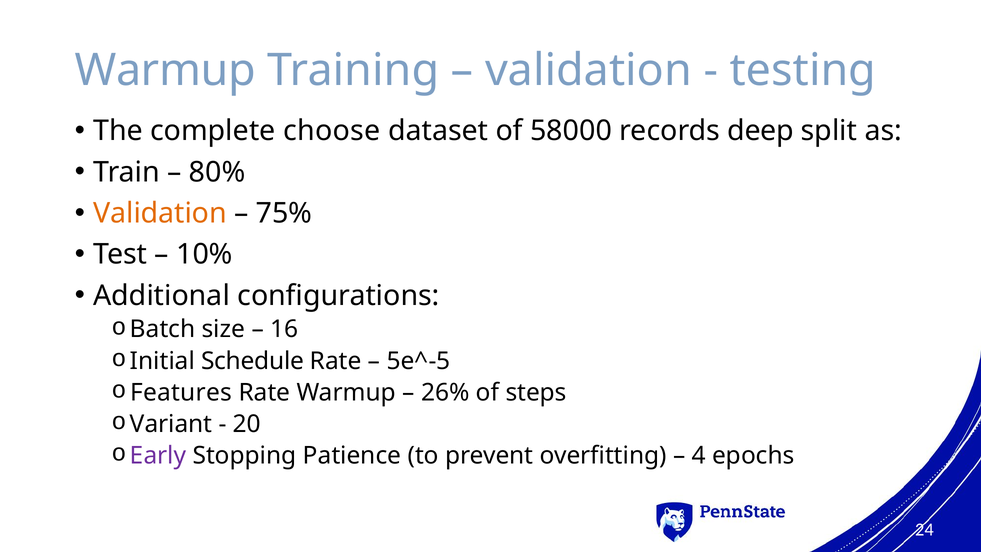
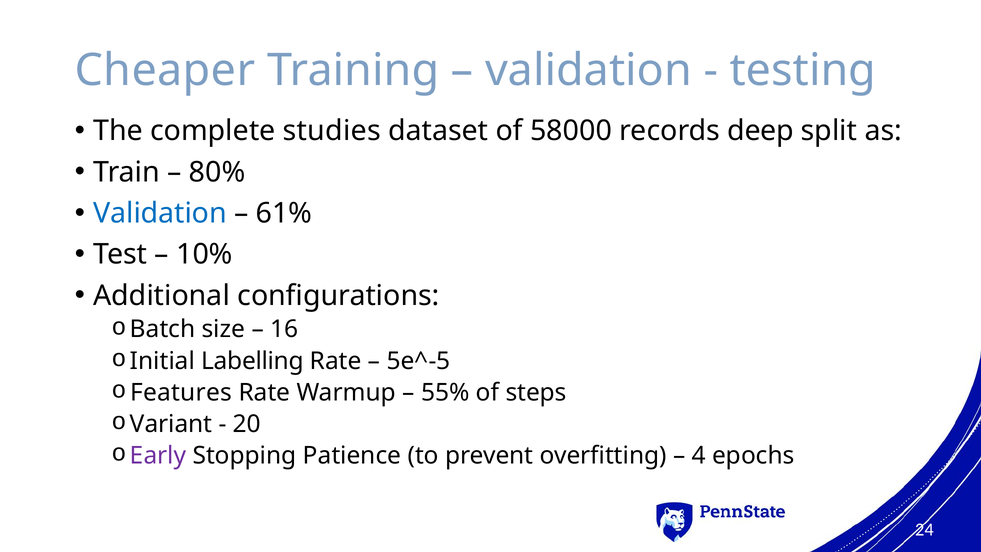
Warmup: Warmup -> Cheaper (165, 70)
choose: choose -> studies (332, 131)
Validation colour: orange -> blue (160, 213)
75%: 75% -> 61% (284, 213)
Schedule: Schedule -> Labelling (253, 361)
26%: 26% -> 55% (445, 392)
